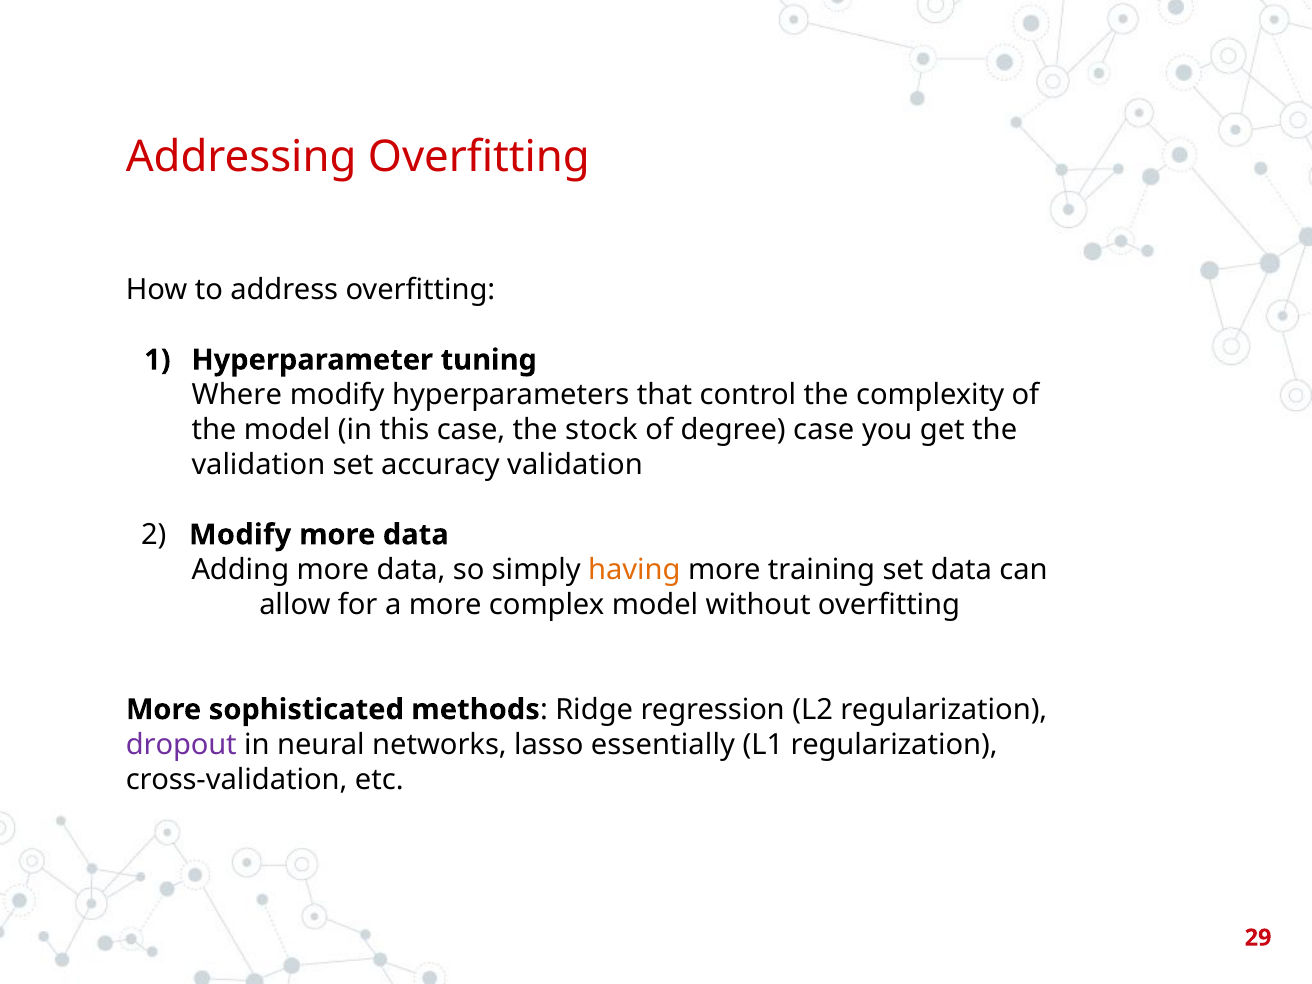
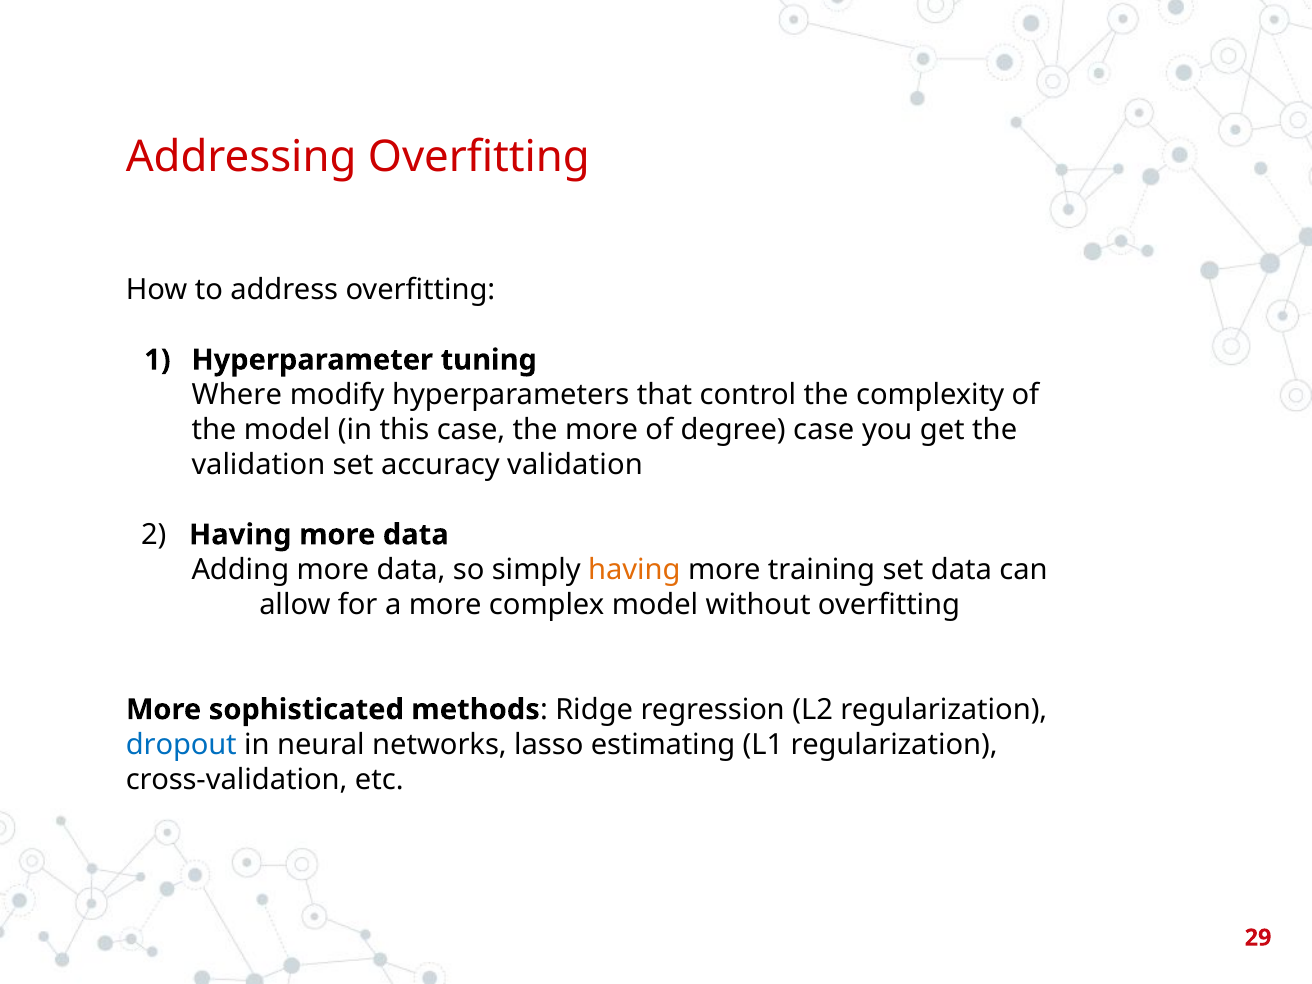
the stock: stock -> more (602, 430)
2 Modify: Modify -> Having (240, 535)
dropout colour: purple -> blue (181, 745)
essentially: essentially -> estimating (663, 745)
